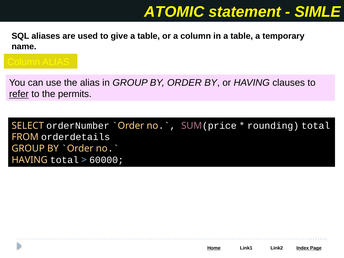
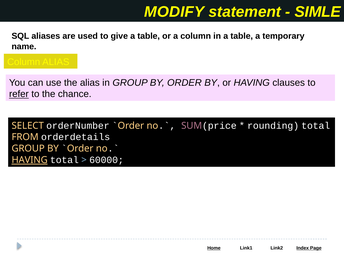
ATOMIC: ATOMIC -> MODIFY (174, 12)
permits: permits -> chance (75, 94)
HAVING underline: none -> present (30, 160)
